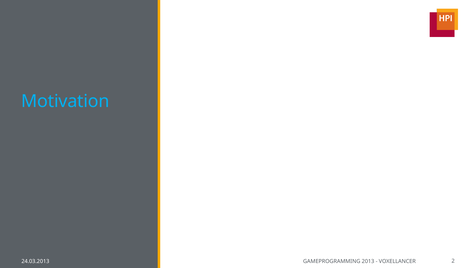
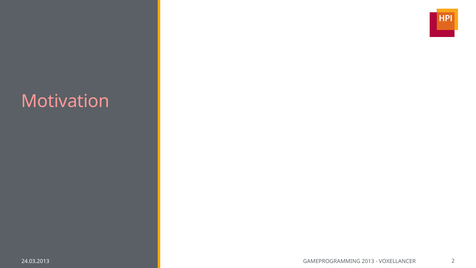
Motivation colour: light blue -> pink (65, 101)
